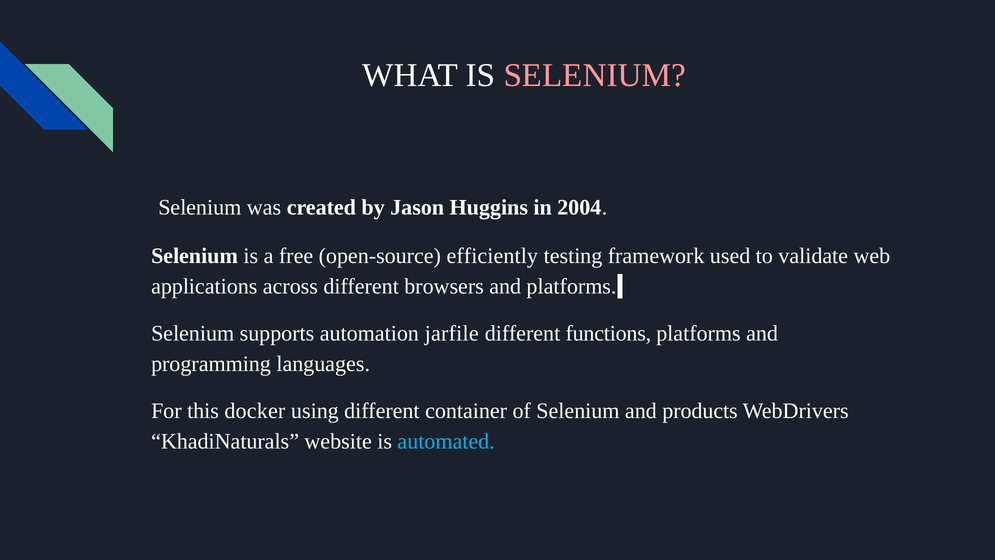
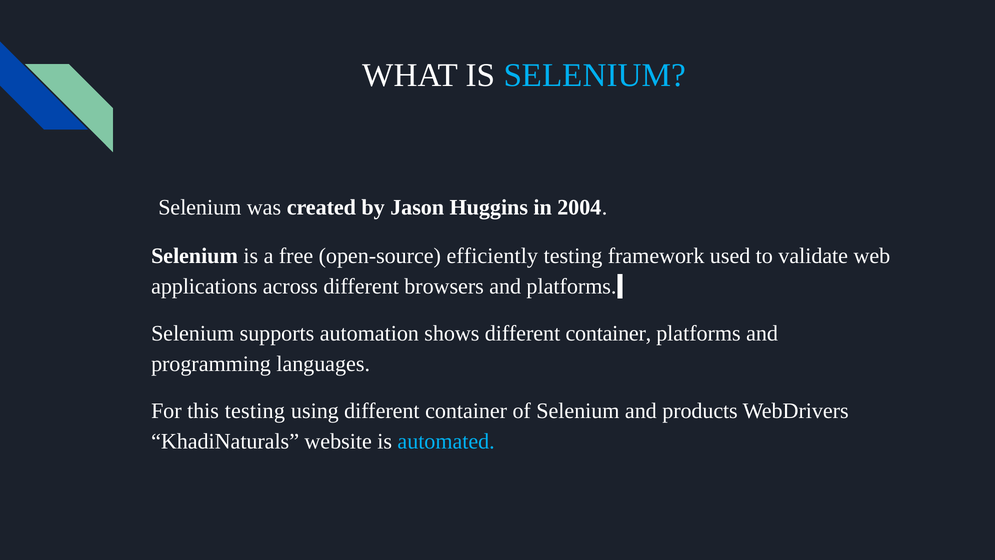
SELENIUM colour: pink -> light blue (595, 75)
jarfile: jarfile -> shows (452, 333)
functions: functions -> container (608, 333)
this docker: docker -> testing (255, 411)
